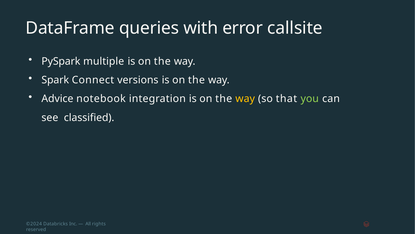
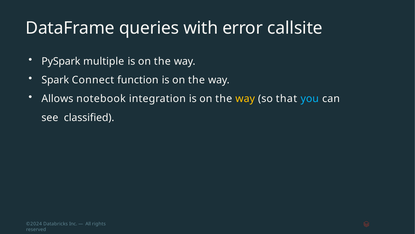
versions: versions -> function (138, 80)
Advice: Advice -> Allows (57, 99)
you colour: light green -> light blue (310, 99)
